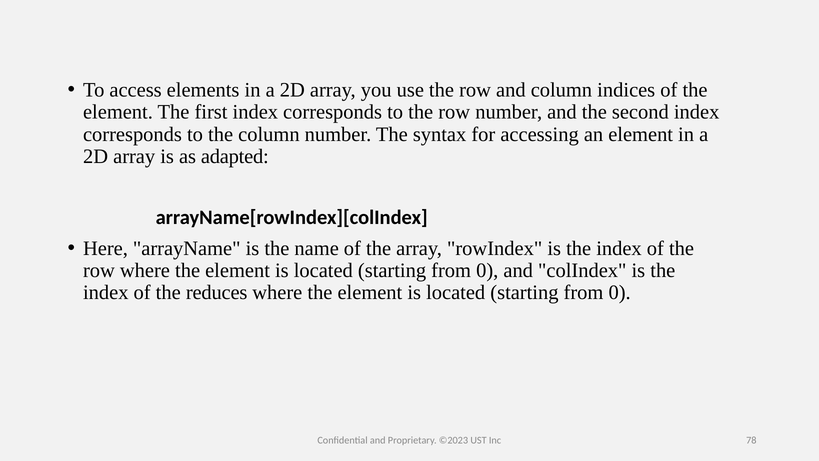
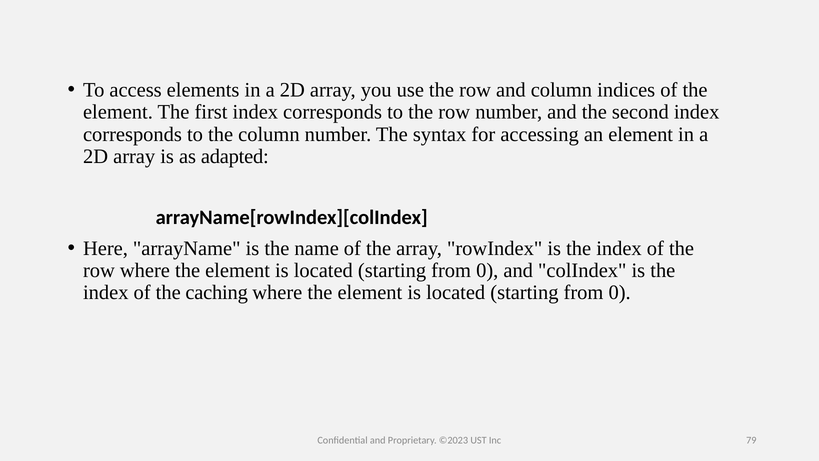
reduces: reduces -> caching (217, 292)
78: 78 -> 79 (751, 440)
